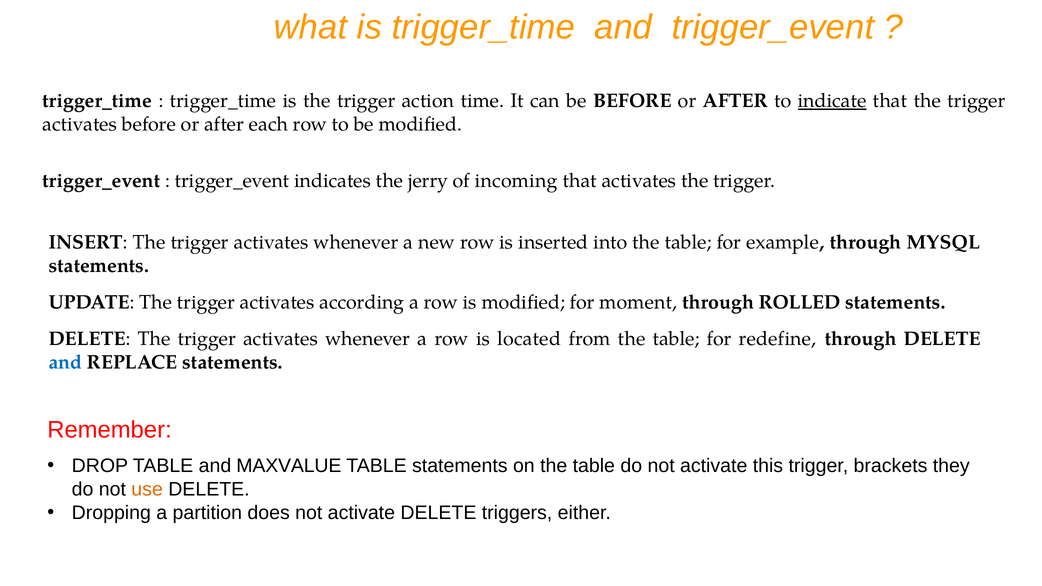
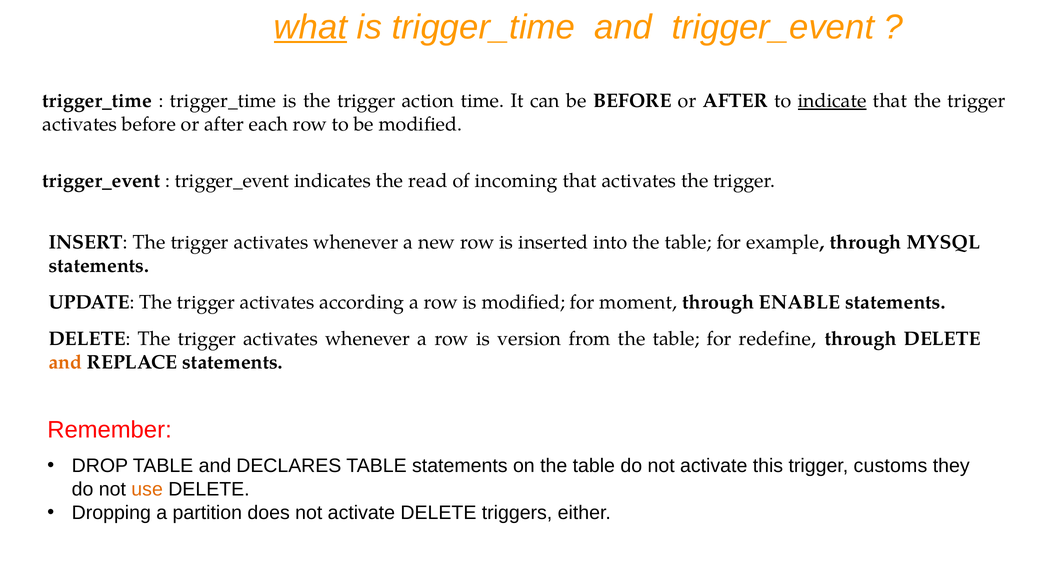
what underline: none -> present (311, 27)
jerry: jerry -> read (428, 181)
ROLLED: ROLLED -> ENABLE (800, 302)
located: located -> version (529, 339)
and colour: blue -> orange (65, 362)
MAXVALUE: MAXVALUE -> DECLARES (289, 466)
brackets: brackets -> customs (890, 466)
